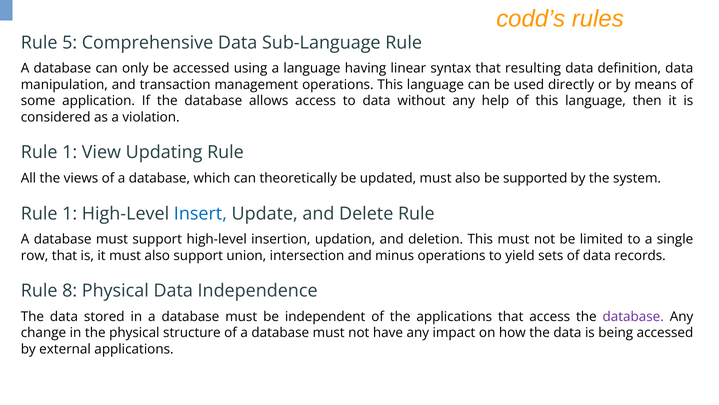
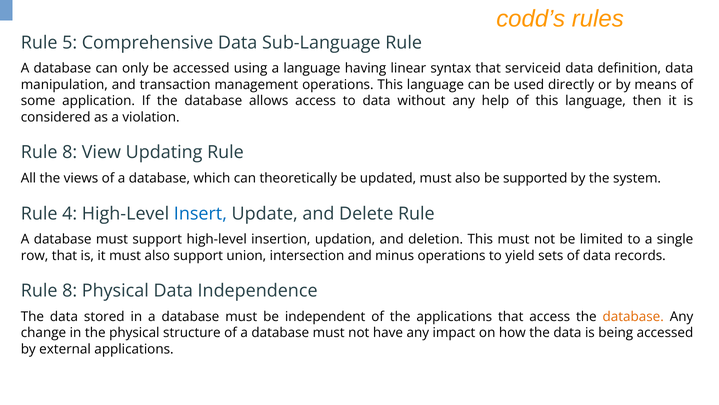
resulting: resulting -> serviceid (533, 68)
1: 1 -> 8 (70, 152)
1: 1 -> 4 (70, 213)
database colour: purple -> orange (633, 316)
